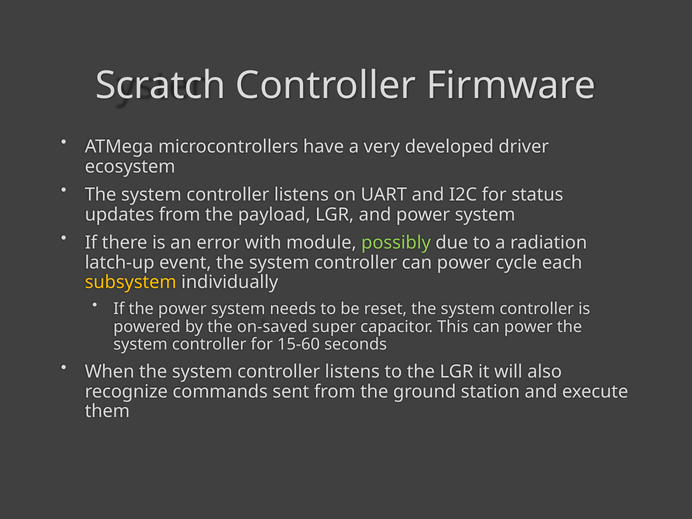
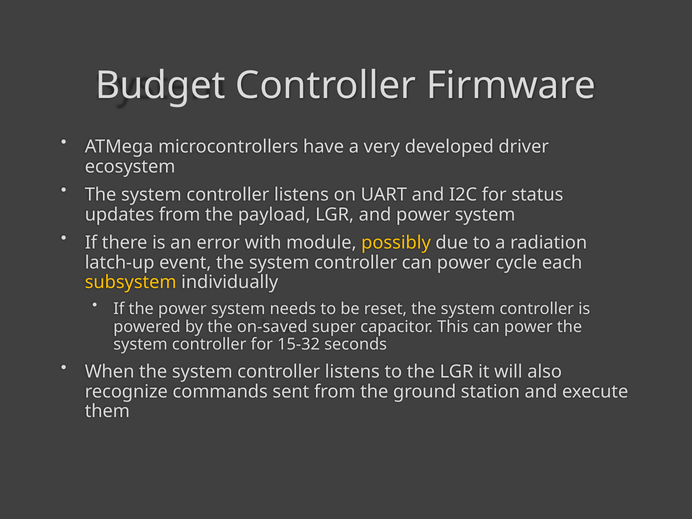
Scratch: Scratch -> Budget (160, 86)
possibly colour: light green -> yellow (396, 243)
15-60: 15-60 -> 15-32 (299, 344)
